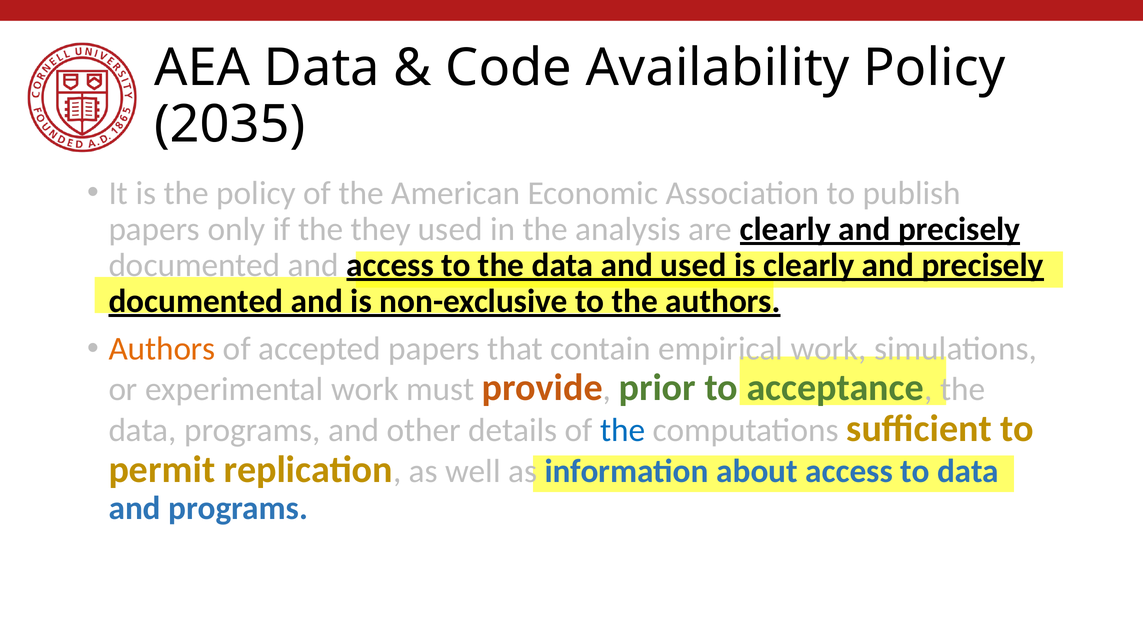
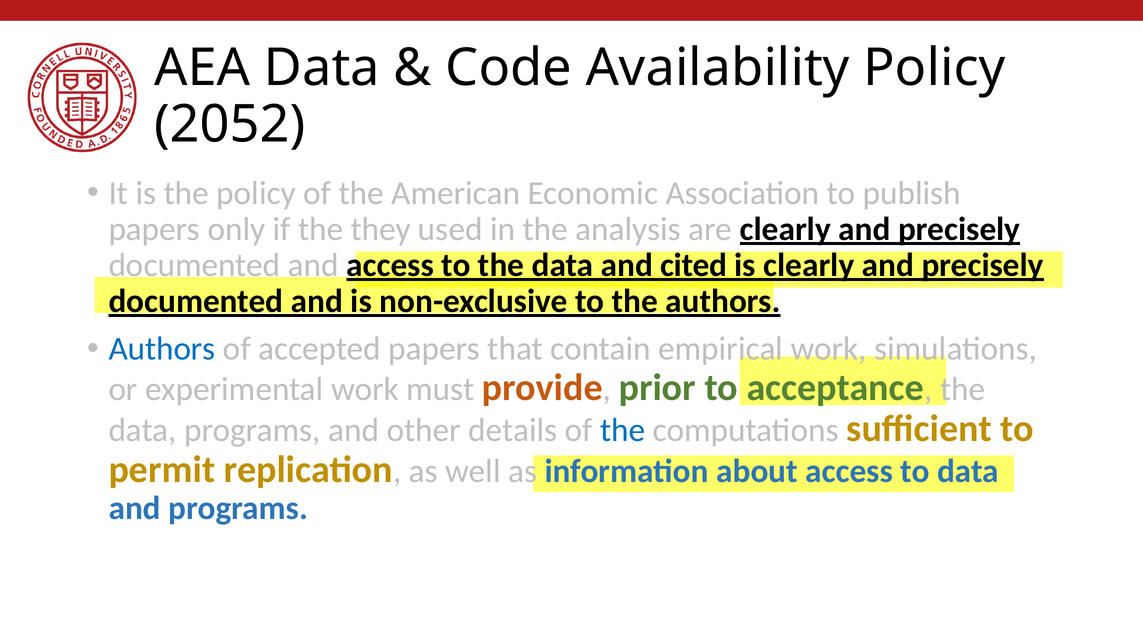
2035: 2035 -> 2052 (230, 124)
and used: used -> cited (694, 265)
Authors colour: orange -> blue (162, 349)
